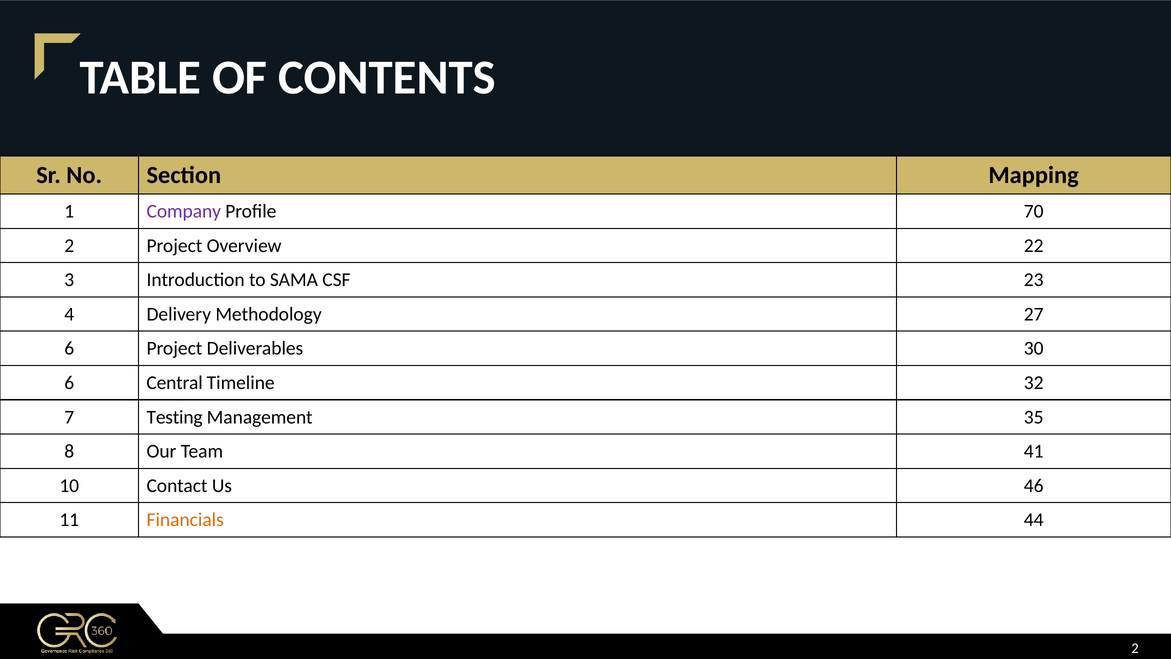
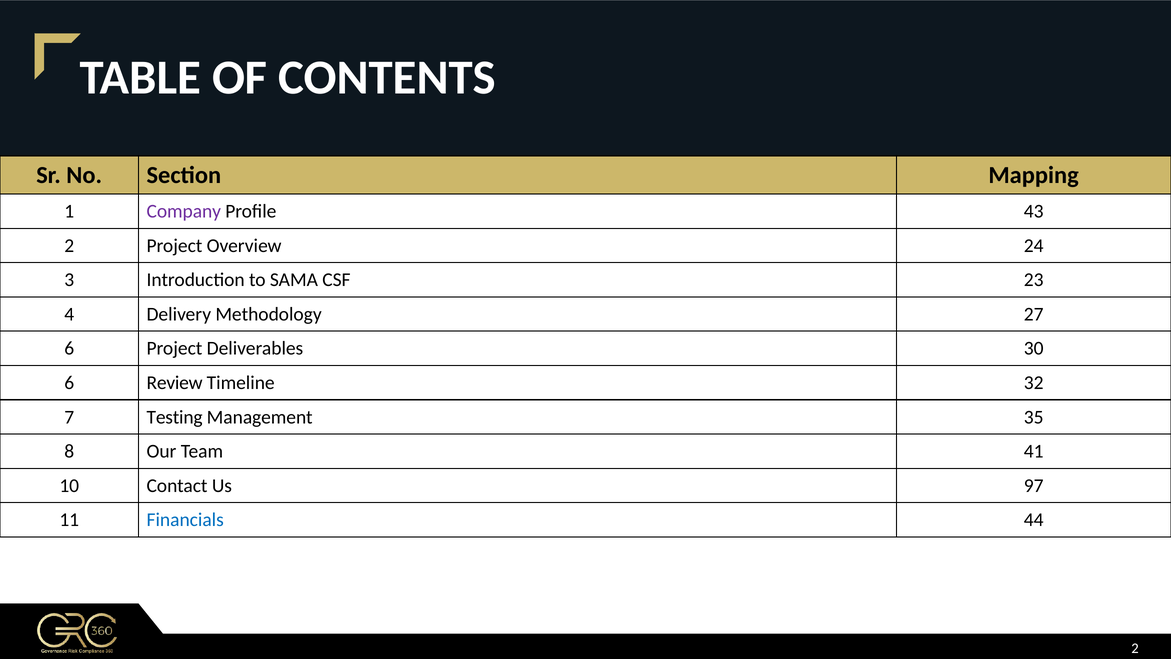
70: 70 -> 43 (1034, 211)
22: 22 -> 24 (1034, 246)
Central: Central -> Review (175, 383)
46: 46 -> 97 (1034, 485)
Financials colour: orange -> blue (185, 520)
